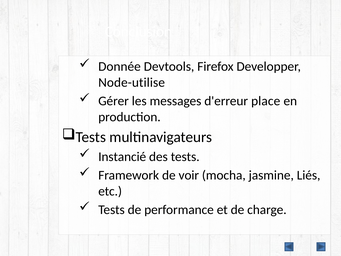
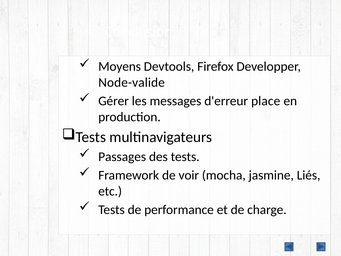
Donnée: Donnée -> Moyens (120, 67)
Node-utilise: Node-utilise -> Node-valide (132, 82)
Instancié: Instancié -> Passages (122, 157)
